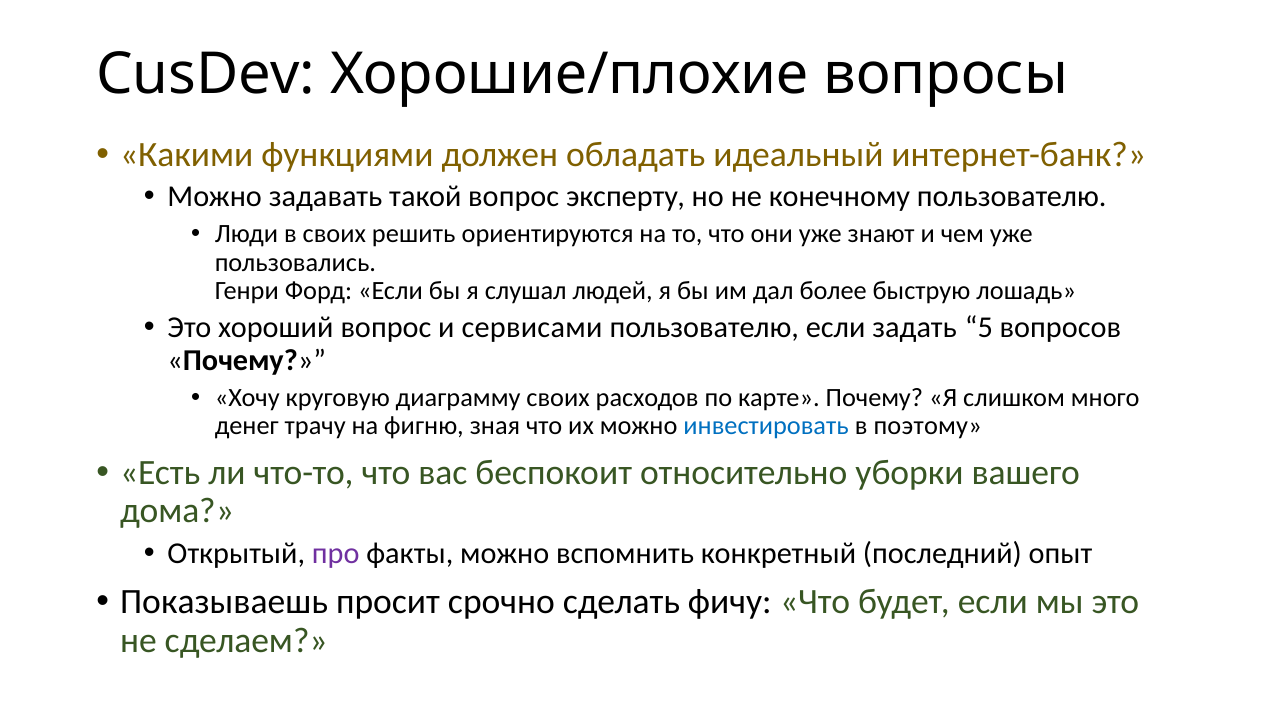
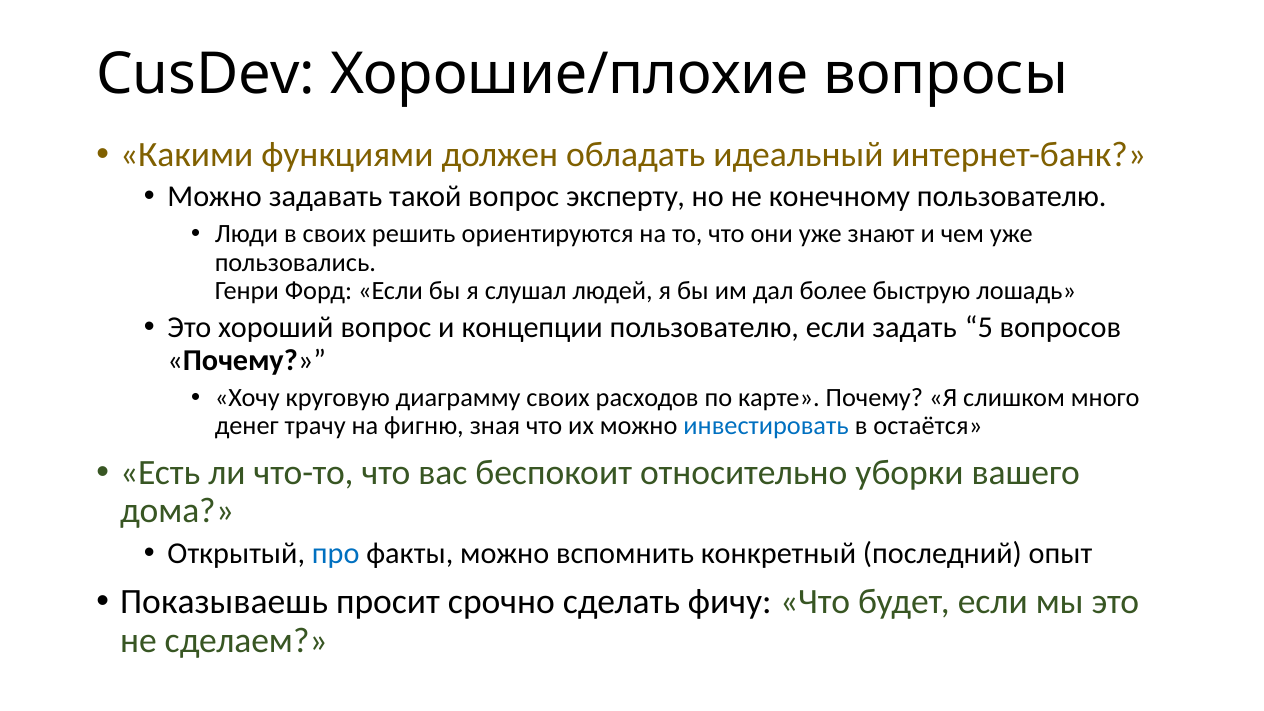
сервисами: сервисами -> концепции (532, 328)
поэтому: поэтому -> остаётся (928, 426)
про colour: purple -> blue (336, 553)
